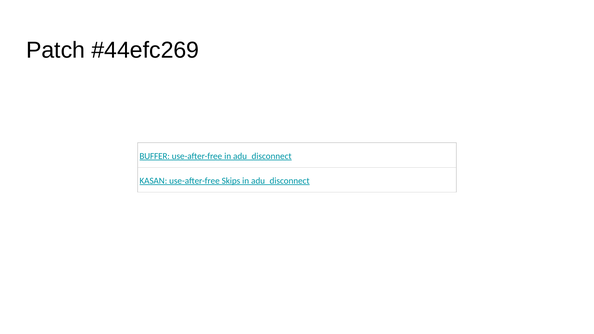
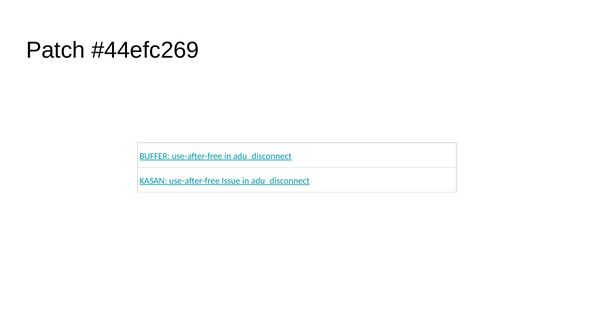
Skips: Skips -> Issue (231, 181)
